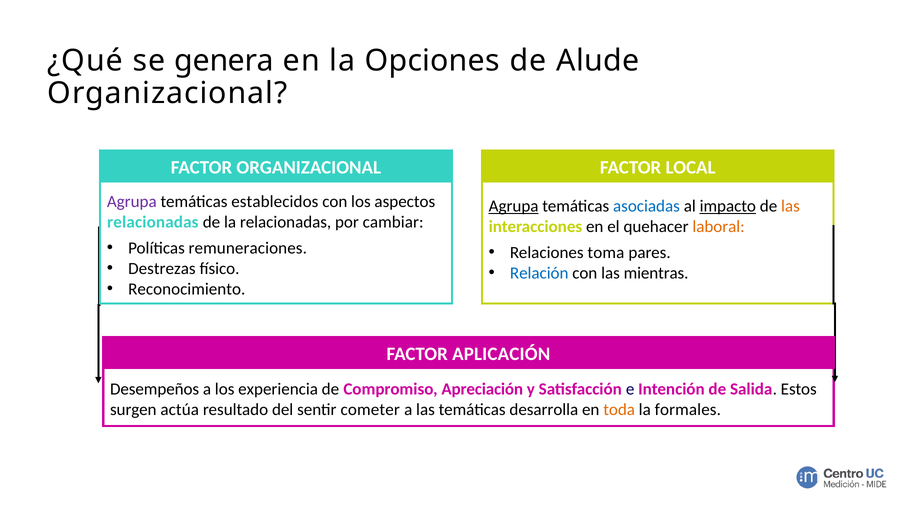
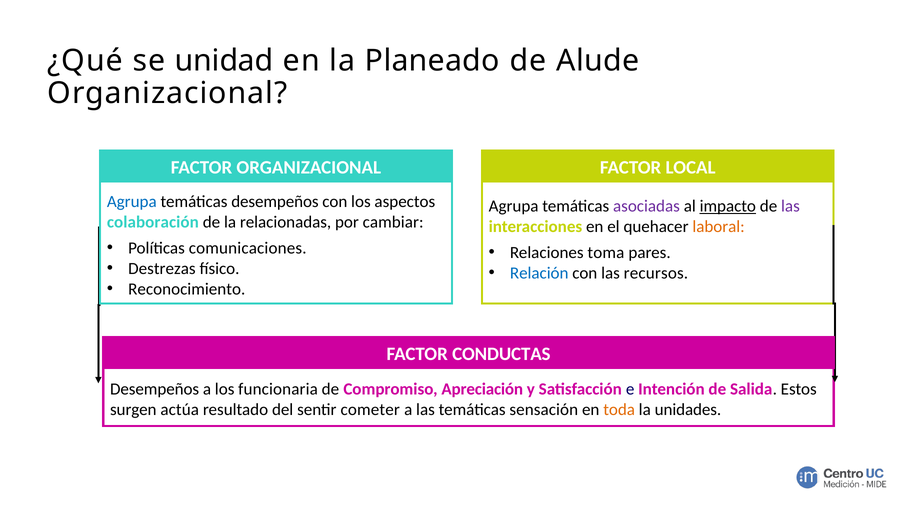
genera: genera -> unidad (224, 61)
Opciones: Opciones -> Planeado (432, 61)
Agrupa colour: purple -> blue (132, 202)
temáticas establecidos: establecidos -> desempeños (275, 202)
Agrupa underline: present -> none (514, 206)
asociadas colour: blue -> purple (646, 206)
las colour: orange -> purple (790, 206)
relacionadas: relacionadas -> colaboración (153, 222)
remuneraciones: remuneraciones -> comunicaciones (248, 248)
mientras: mientras -> recursos (656, 273)
APLICACIÓN: APLICACIÓN -> CONDUCTAS (501, 354)
experiencia: experiencia -> funcionaria (278, 389)
desarrolla: desarrolla -> sensación (544, 410)
formales: formales -> unidades (688, 410)
